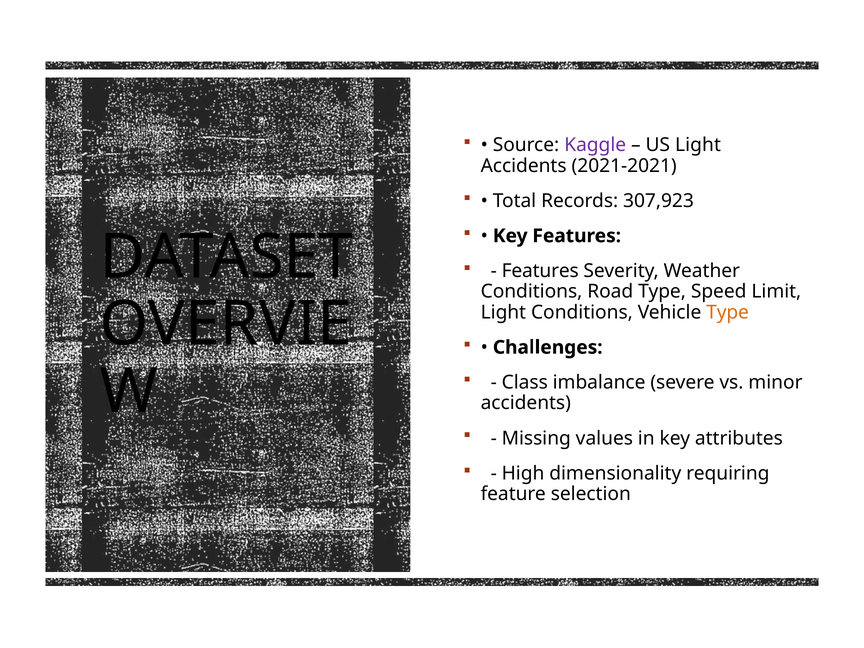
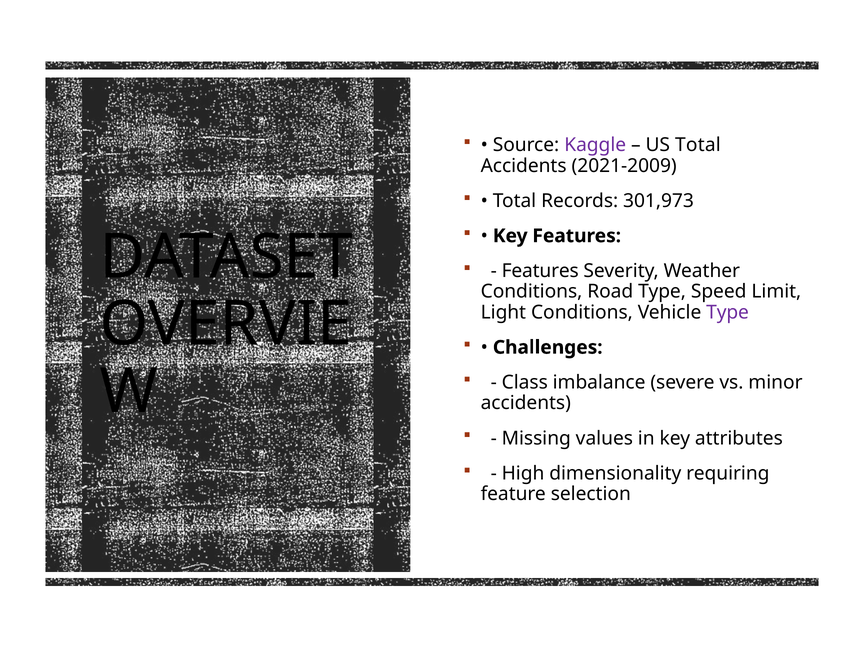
US Light: Light -> Total (698, 145)
2021-2021: 2021-2021 -> 2021-2009 (624, 166)
307,923: 307,923 -> 301,973 (659, 201)
Type colour: orange -> purple (728, 312)
